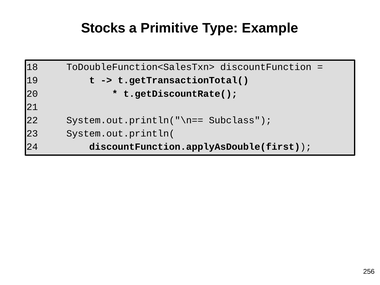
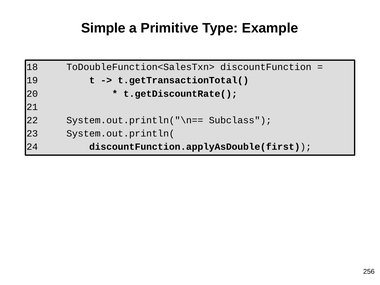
Stocks: Stocks -> Simple (103, 28)
